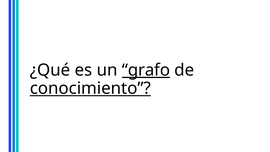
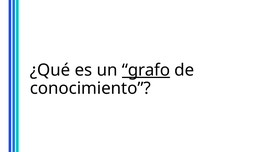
conocimiento underline: present -> none (90, 88)
